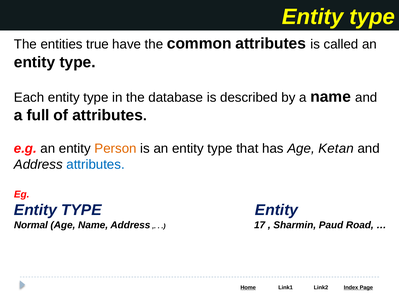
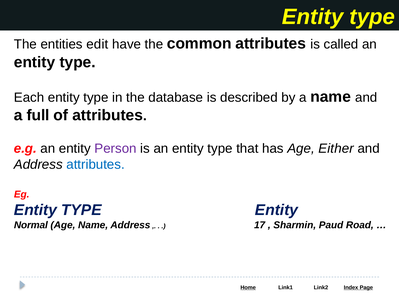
true: true -> edit (97, 44)
Person colour: orange -> purple (115, 149)
Ketan: Ketan -> Either (336, 149)
